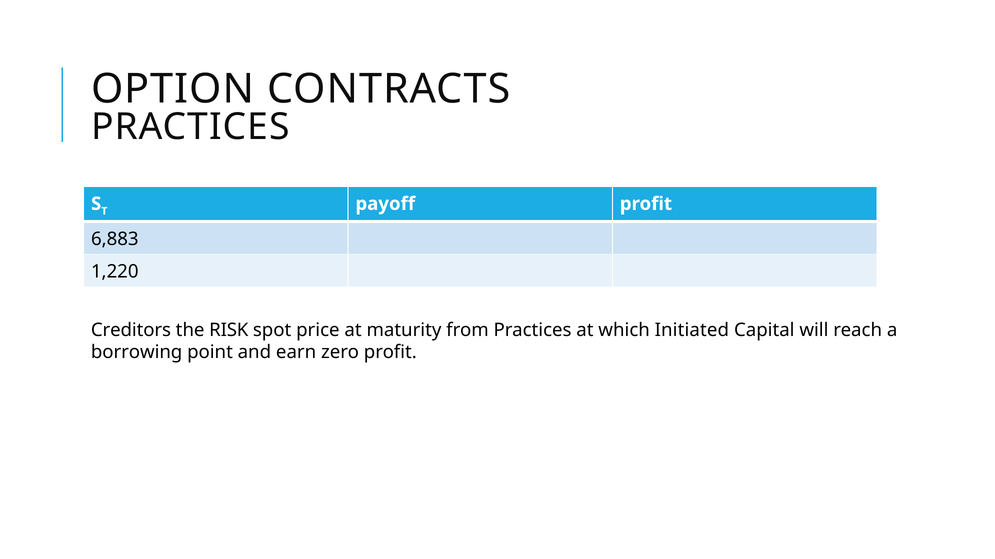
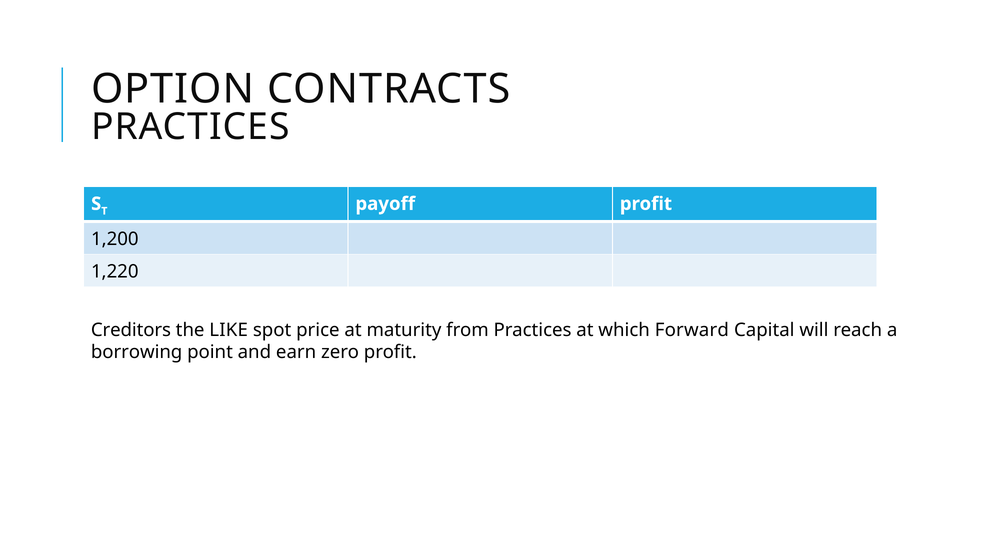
6,883: 6,883 -> 1,200 (115, 239)
RISK: RISK -> LIKE (229, 330)
Initiated: Initiated -> Forward (692, 330)
